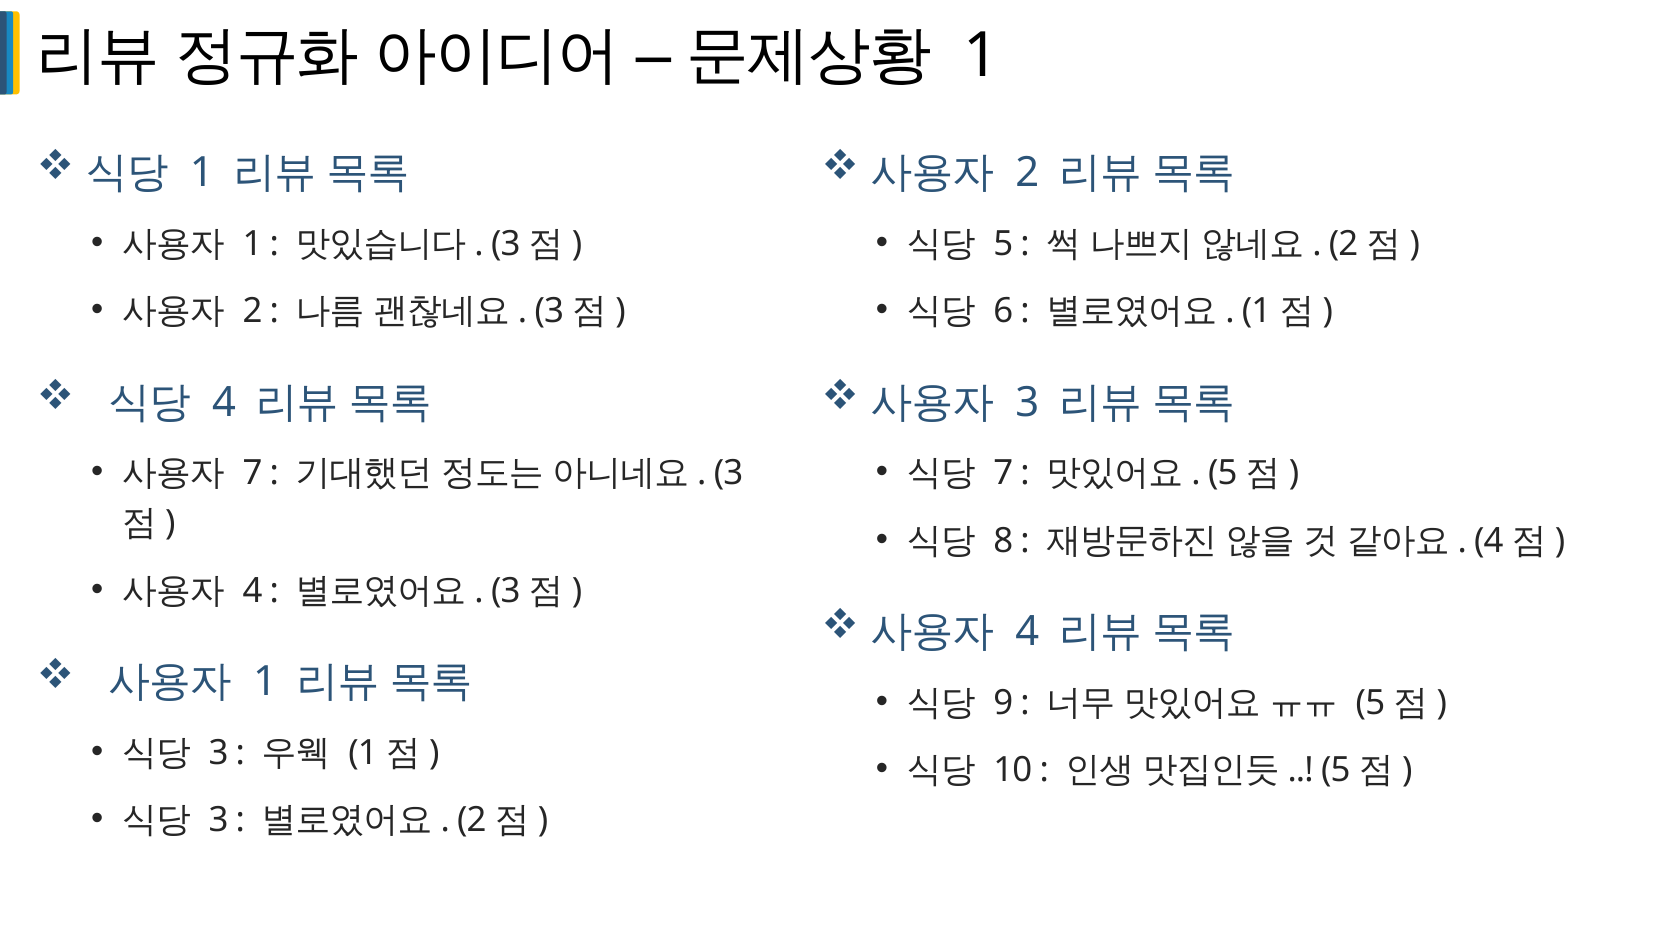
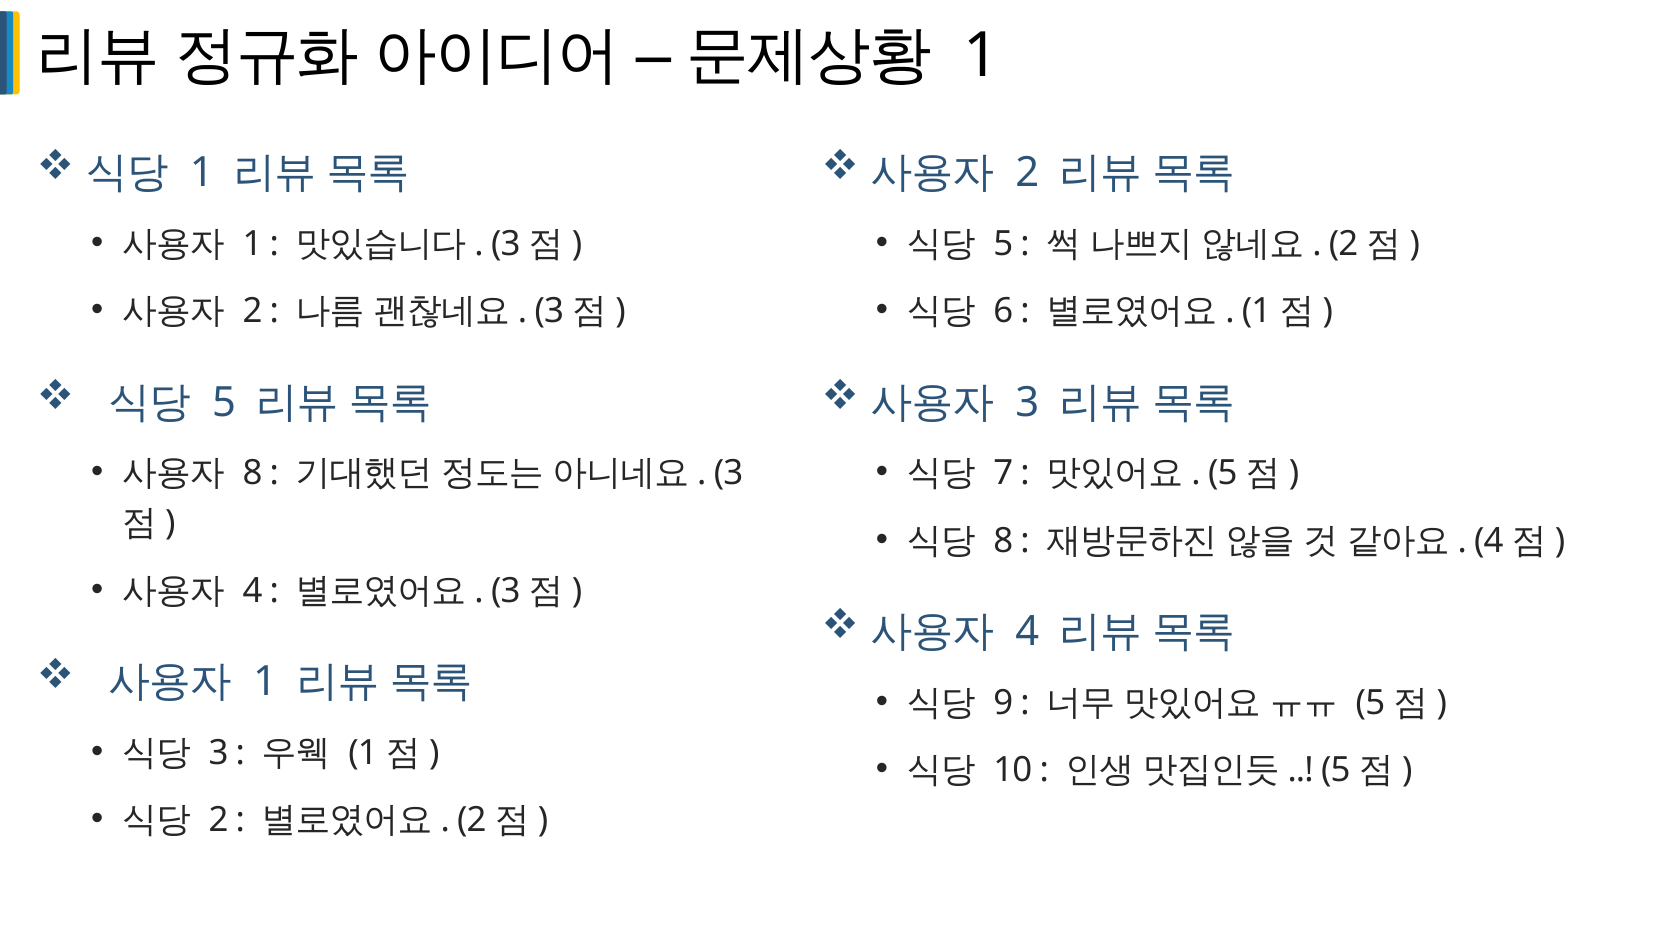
4: 4 -> 5 (224, 402)
7: 7 -> 8 (253, 474)
3: 3 -> 2 (219, 821)
